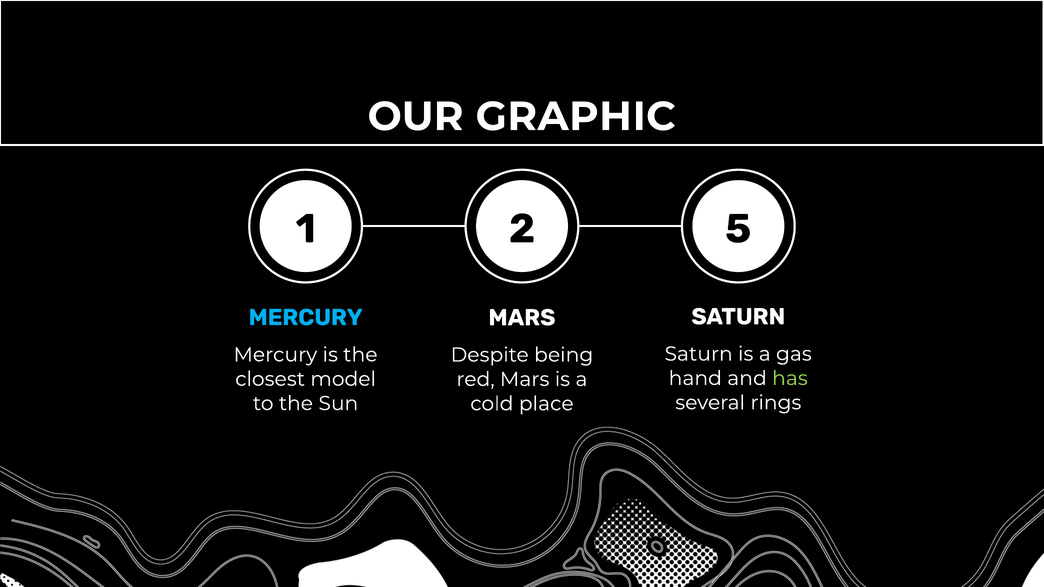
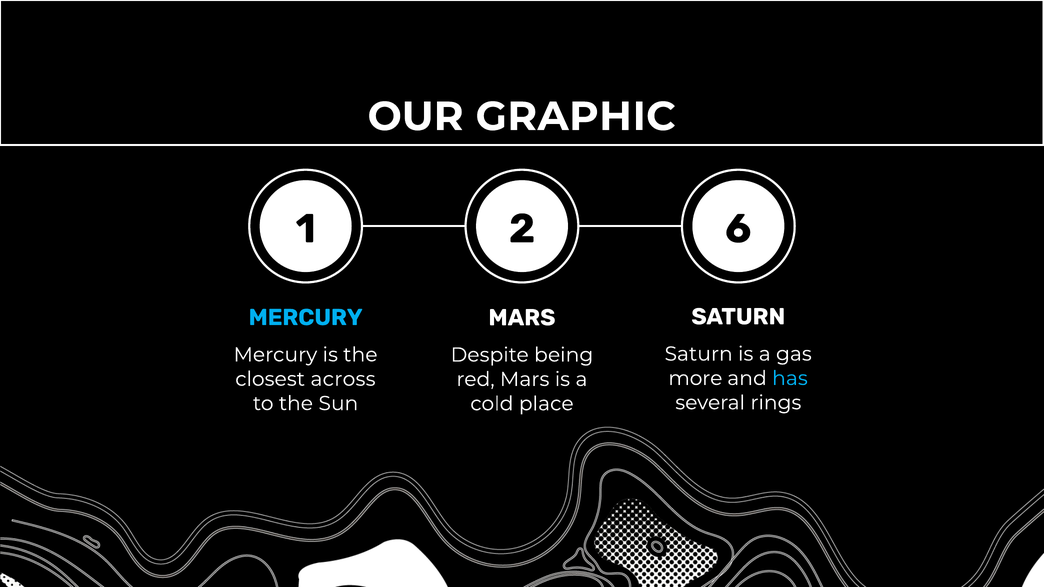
5: 5 -> 6 (738, 229)
hand: hand -> more (695, 378)
has colour: light green -> light blue (790, 378)
model: model -> across (343, 379)
